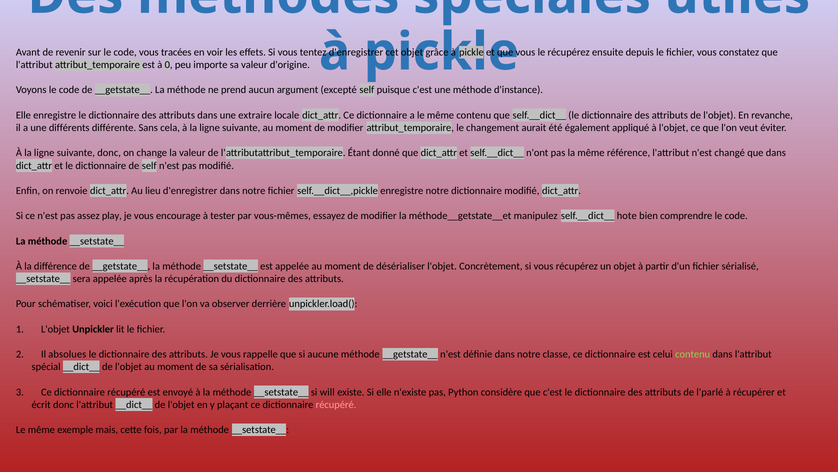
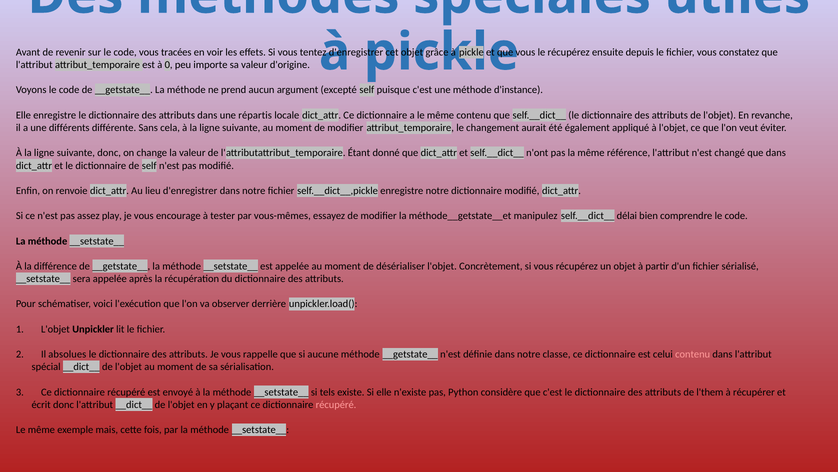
extraire: extraire -> répartis (255, 115)
hote: hote -> délai (627, 216)
contenu colour: light green -> pink (693, 354)
will: will -> tels (327, 392)
l'parlé: l'parlé -> l'them (710, 392)
